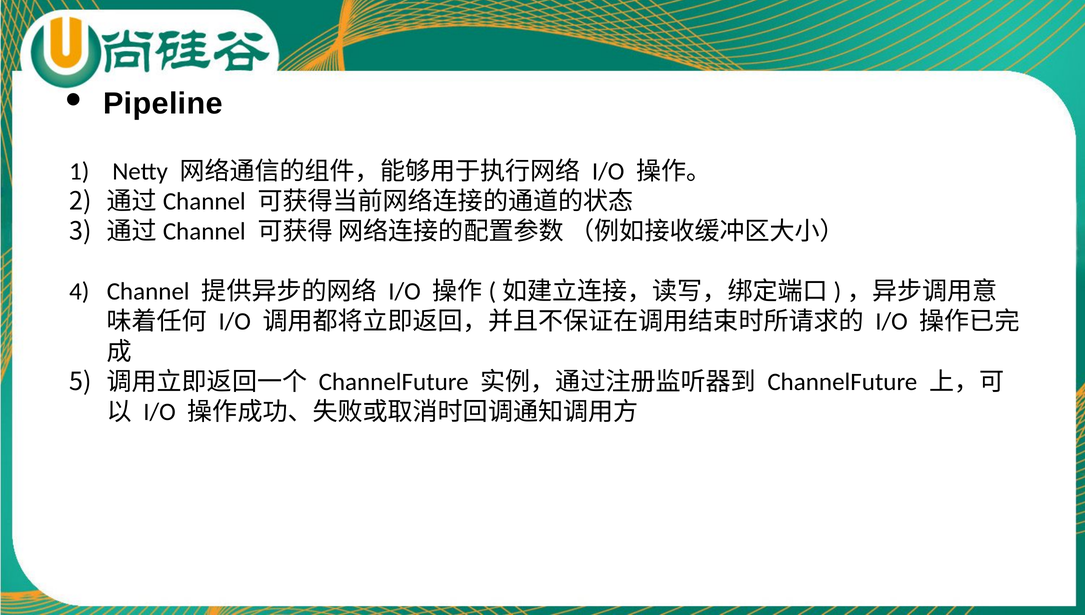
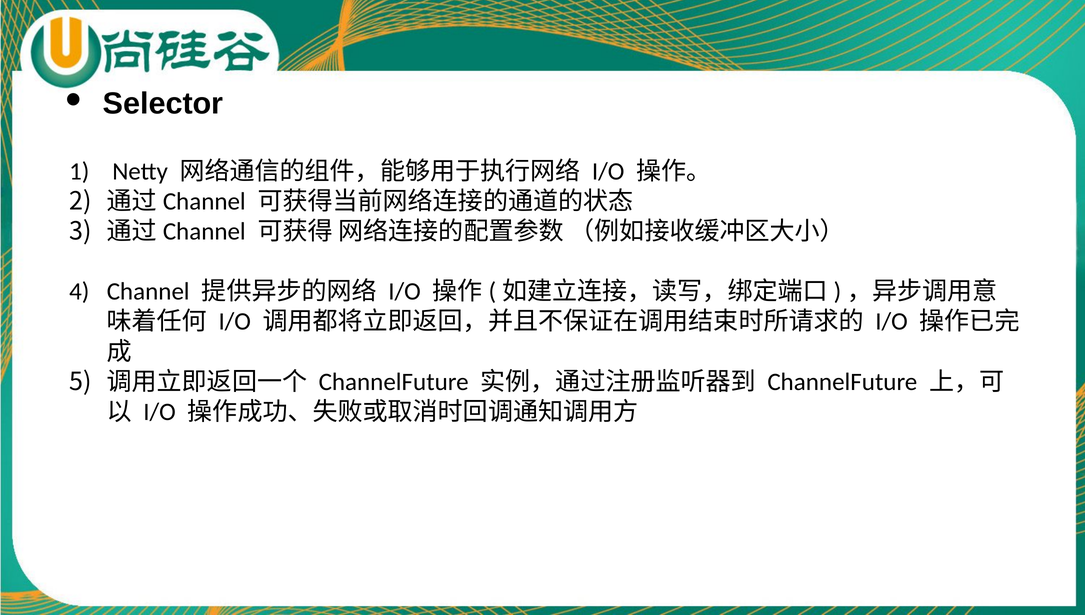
Pipeline: Pipeline -> Selector (163, 104)
